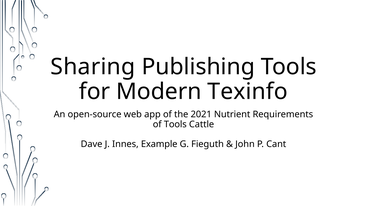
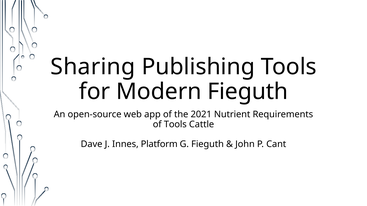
Modern Texinfo: Texinfo -> Fieguth (248, 92)
Example: Example -> Platform (159, 144)
